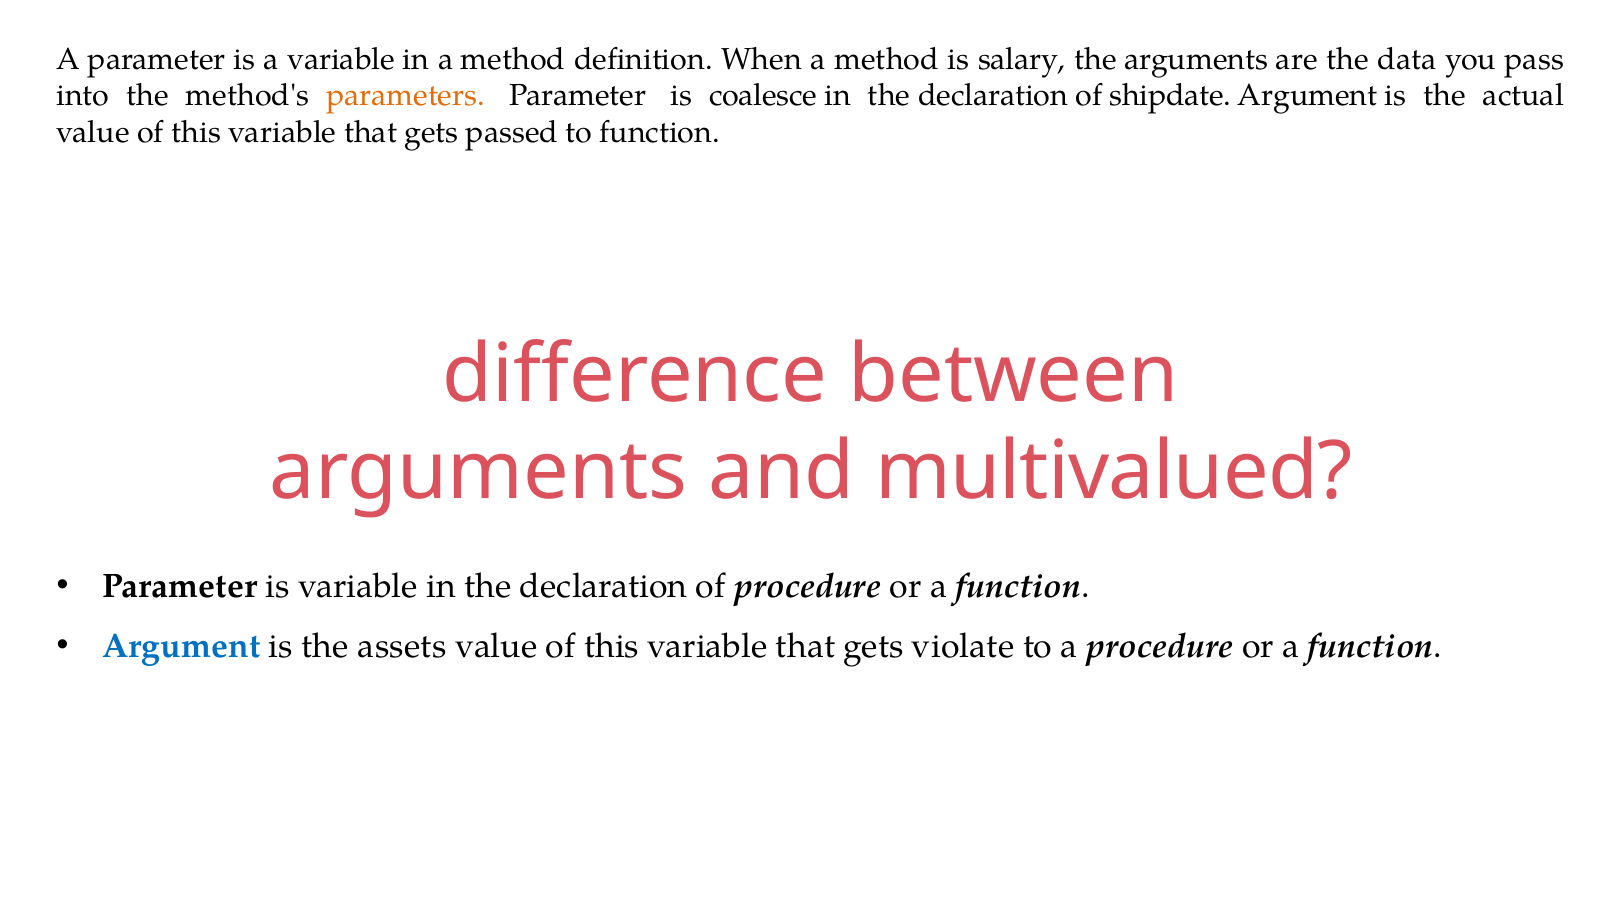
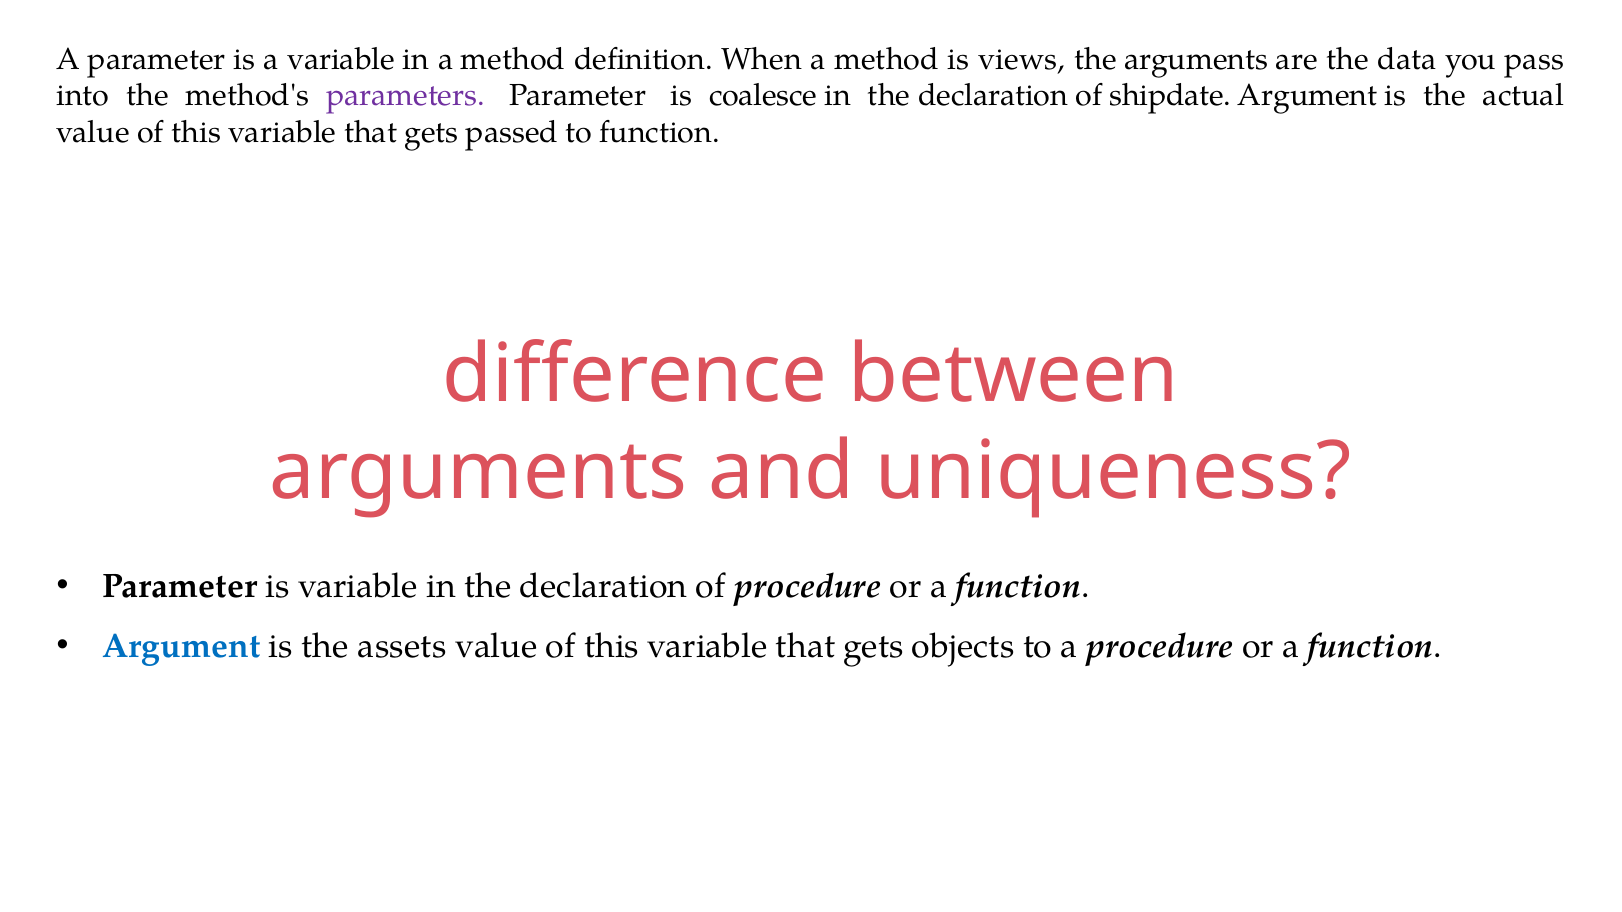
salary: salary -> views (1022, 59)
parameters colour: orange -> purple (406, 96)
multivalued: multivalued -> uniqueness (1113, 472)
violate: violate -> objects (963, 647)
